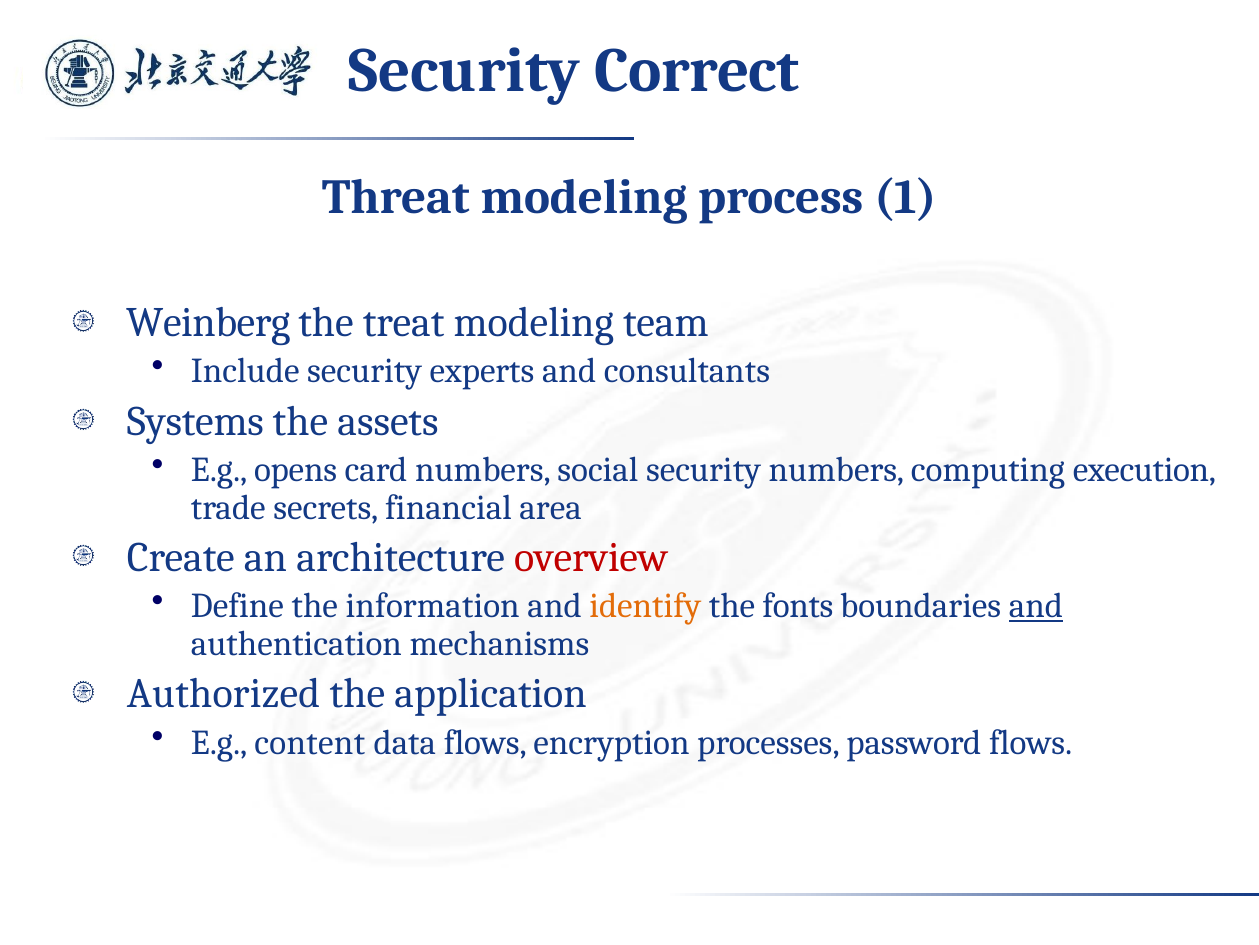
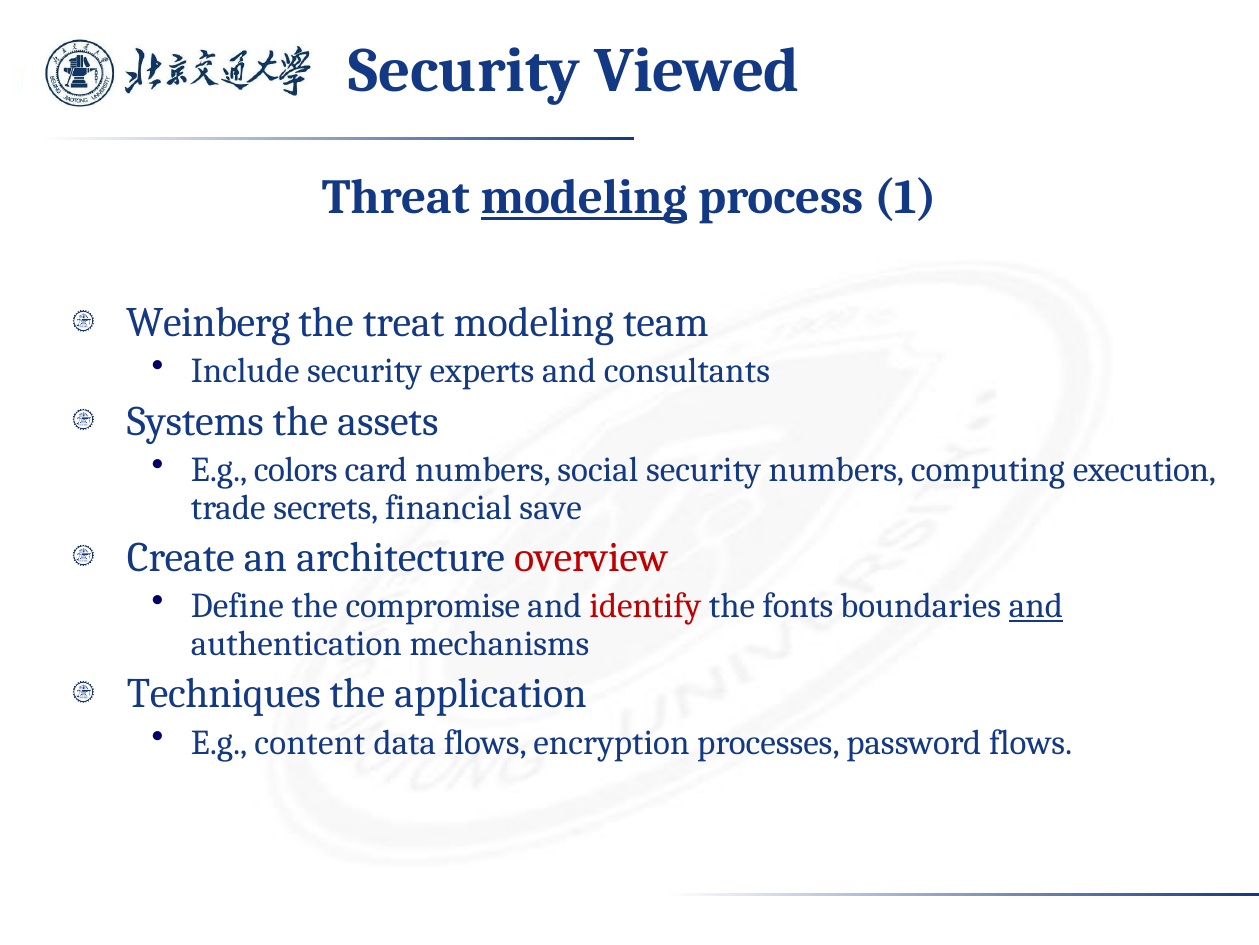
Correct: Correct -> Viewed (697, 71)
modeling underline: none -> present (584, 198)
opens: opens -> colors (296, 469)
area: area -> save (551, 507)
information: information -> compromise (433, 606)
identify colour: orange -> red (645, 606)
Authorized: Authorized -> Techniques (224, 693)
